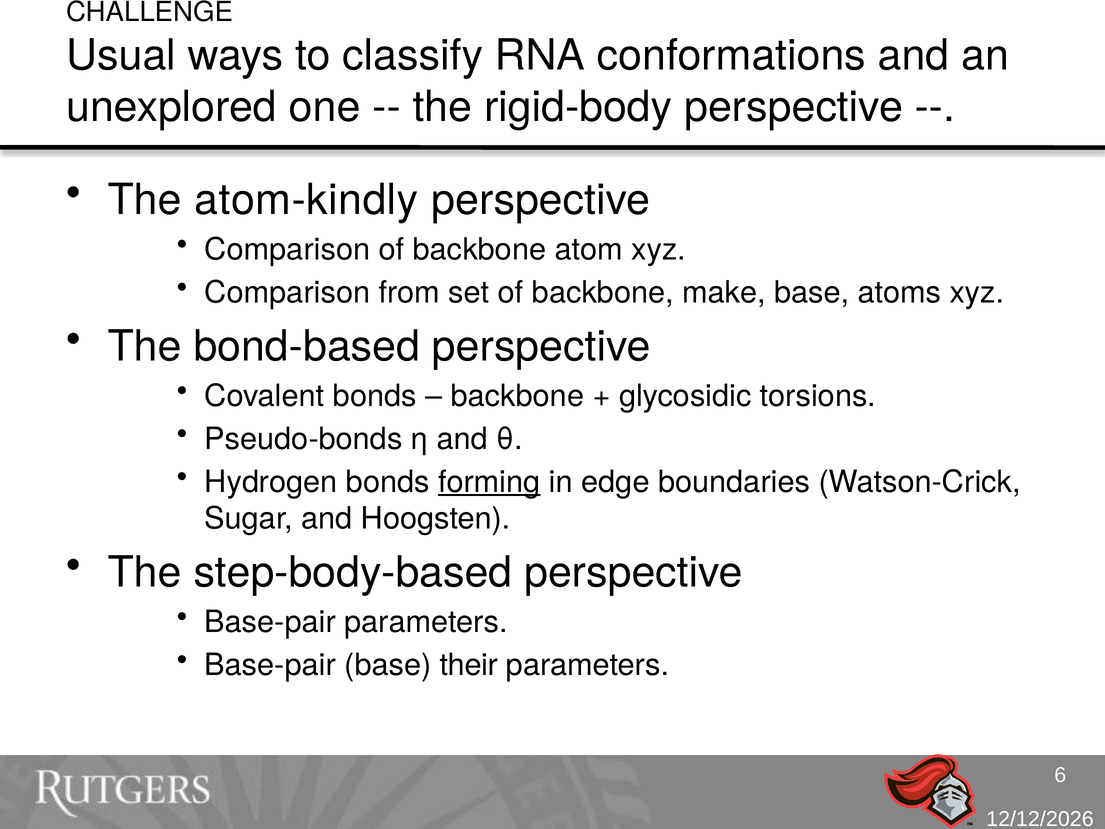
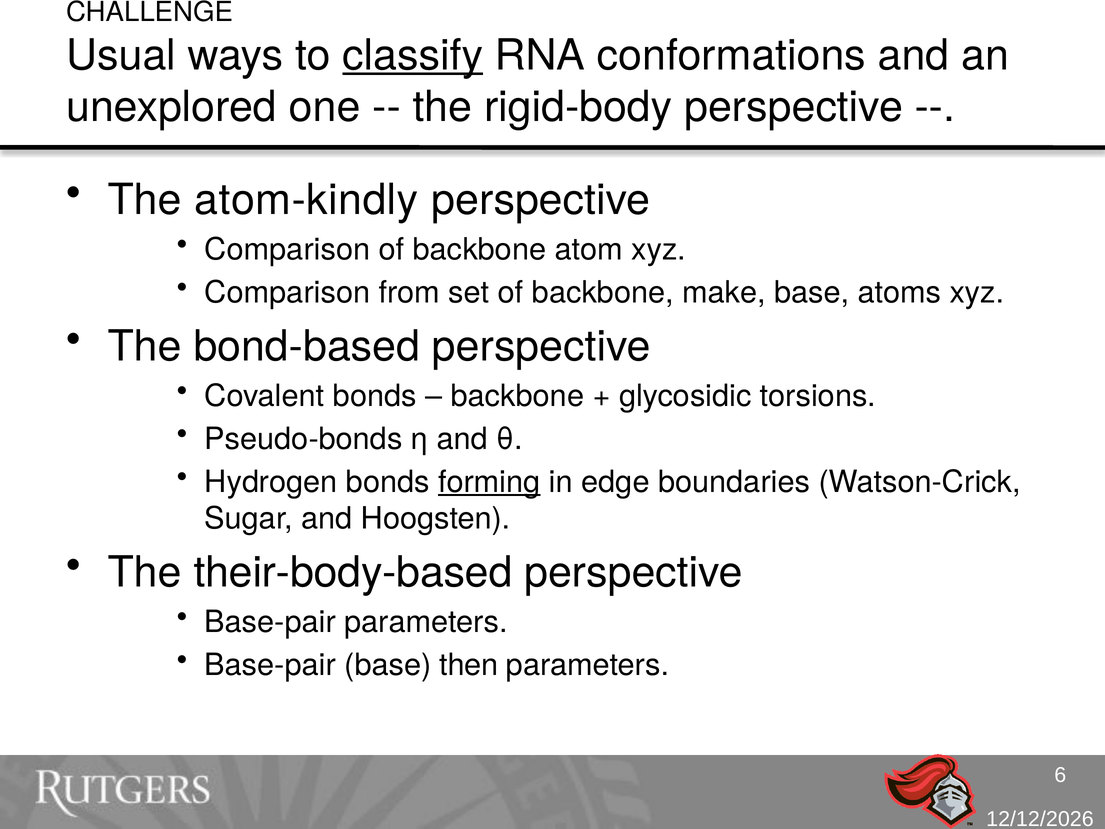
classify underline: none -> present (413, 55)
step-body-based: step-body-based -> their-body-based (353, 572)
their: their -> then (469, 665)
